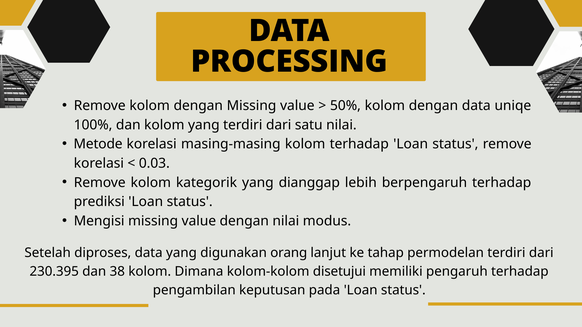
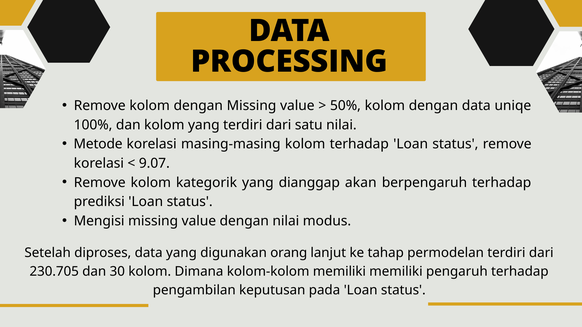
0.03: 0.03 -> 9.07 (154, 164)
lebih: lebih -> akan (361, 183)
230.395: 230.395 -> 230.705 (54, 272)
38: 38 -> 30 (117, 272)
kolom-kolom disetujui: disetujui -> memiliki (339, 272)
